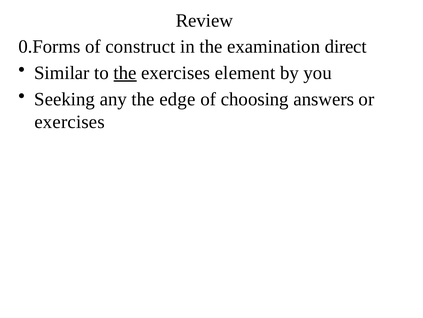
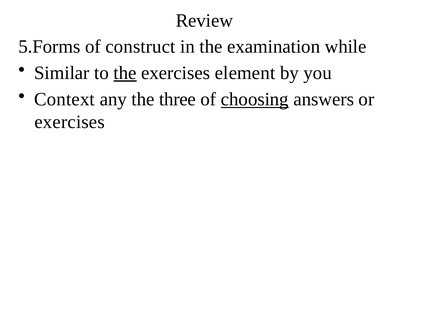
0.Forms: 0.Forms -> 5.Forms (49, 46)
direct: direct -> while (346, 46)
Seeking: Seeking -> Context (65, 99)
edge: edge -> three (178, 99)
choosing underline: none -> present (255, 99)
